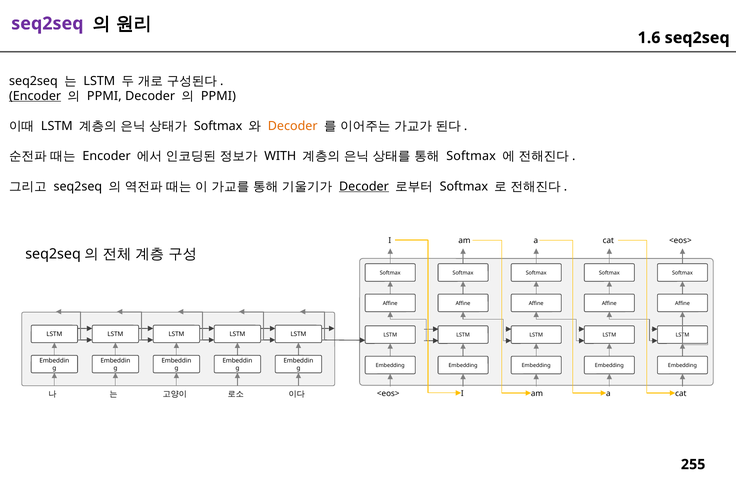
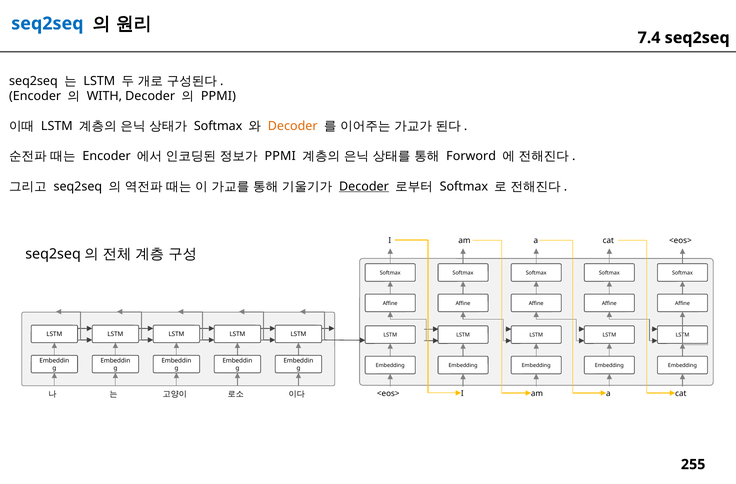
seq2seq colour: purple -> blue (47, 23)
1.6: 1.6 -> 7.4 (649, 38)
Encoder underline: present -> none (35, 96)
PPMI: PPMI -> WITH (104, 96)
WITH: WITH -> PPMI (280, 156)
Softmax: Softmax -> Forword (471, 156)
